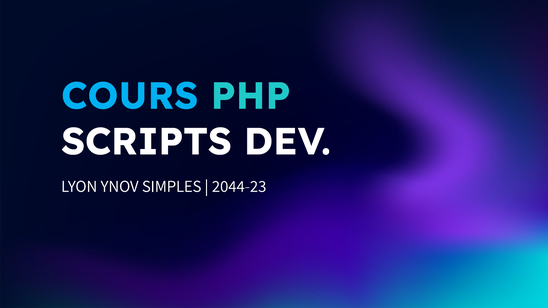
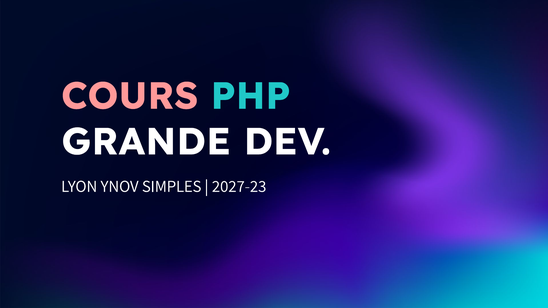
COURS colour: light blue -> pink (130, 96)
SCRIPTS: SCRIPTS -> GRANDE (146, 142)
2044-23: 2044-23 -> 2027-23 (239, 186)
